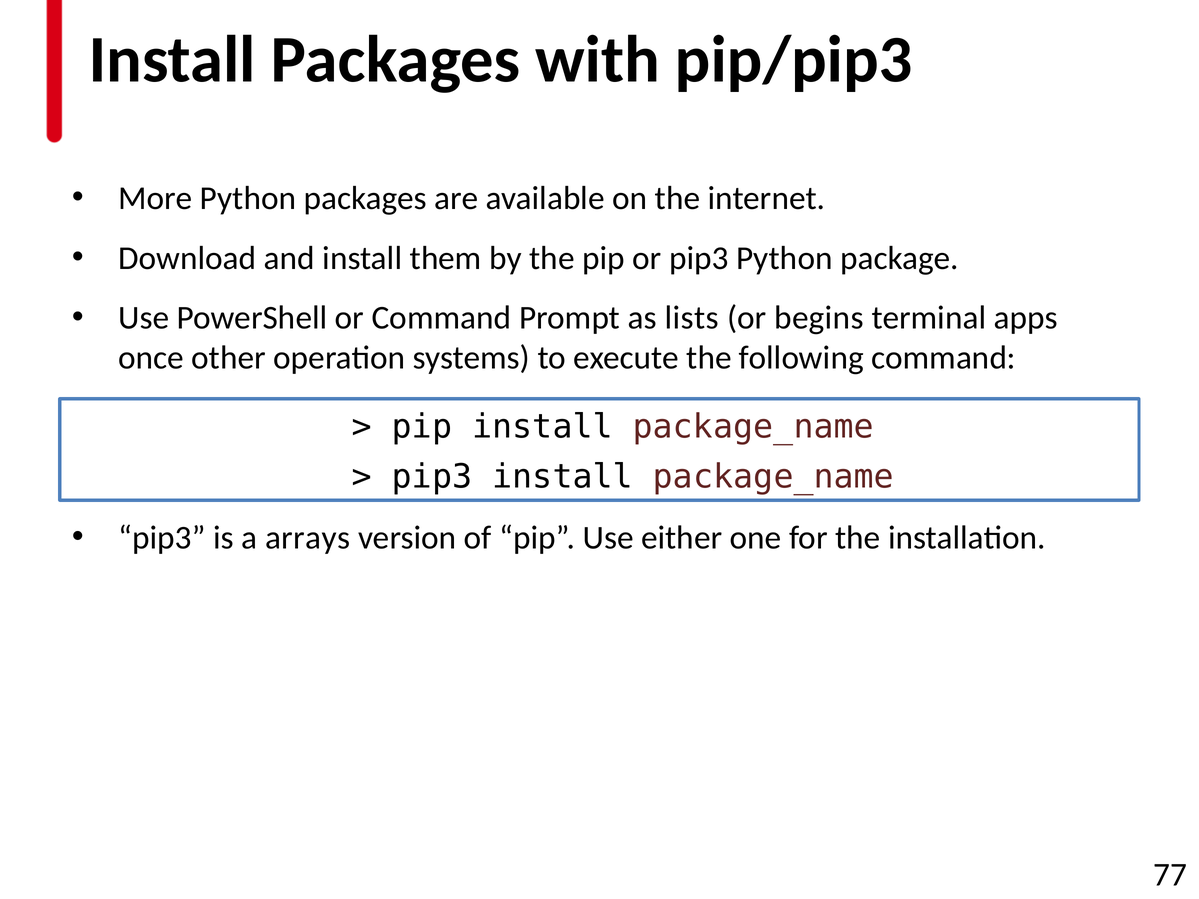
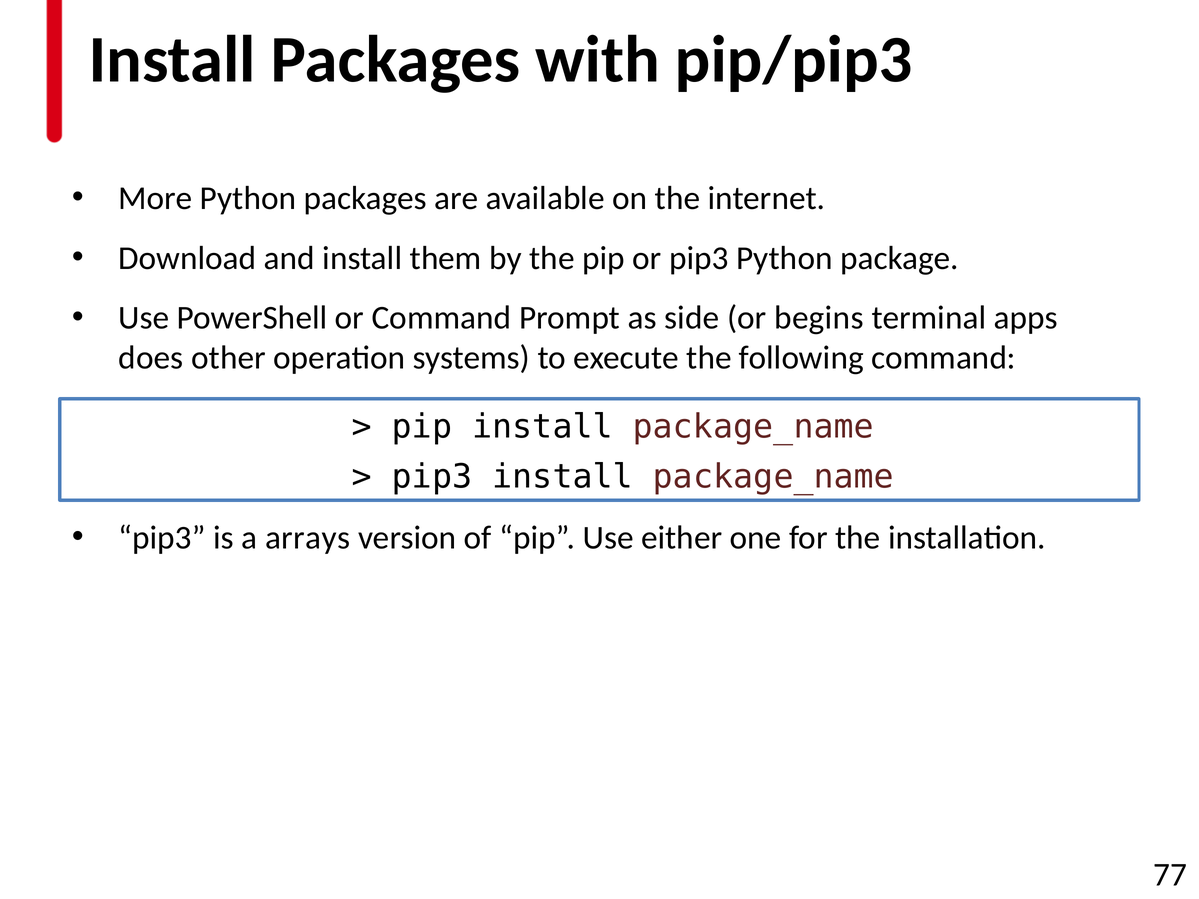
lists: lists -> side (692, 318)
once: once -> does (151, 358)
